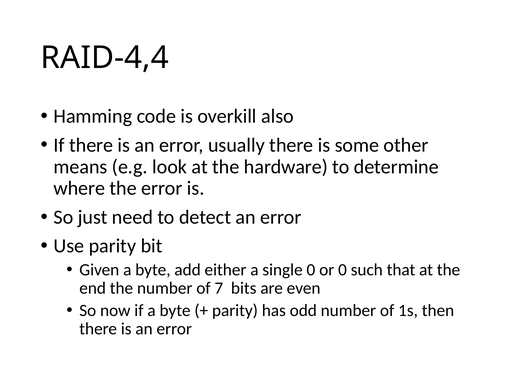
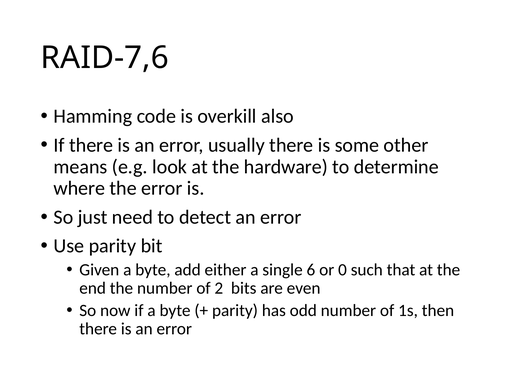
RAID-4,4: RAID-4,4 -> RAID-7,6 (105, 58)
single 0: 0 -> 6 (311, 270)
7: 7 -> 2 (219, 288)
